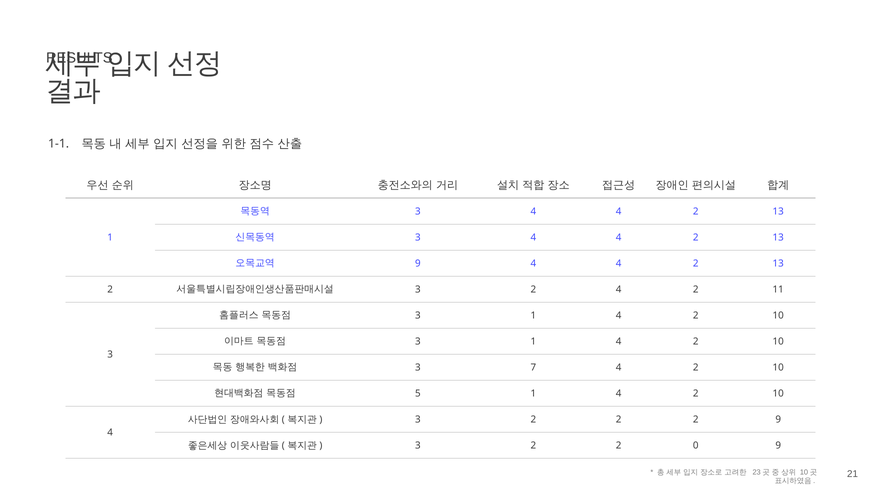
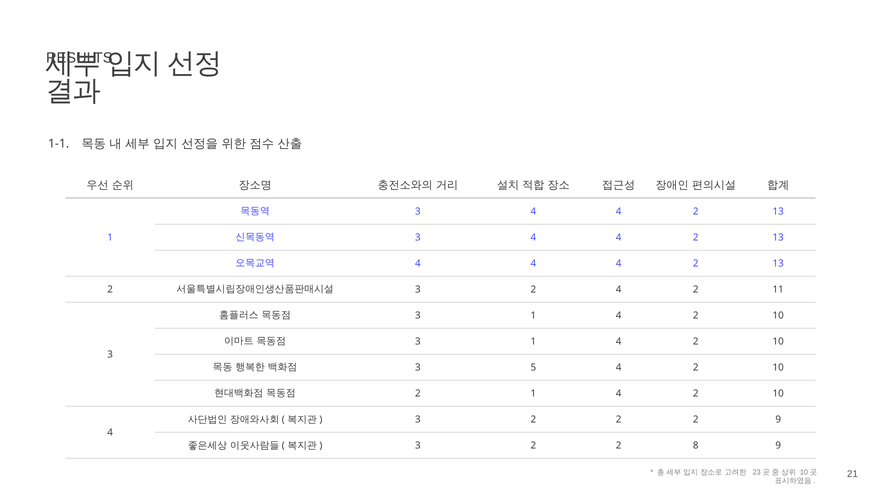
9: 9 -> 4 (418, 263)
7: 7 -> 5 (533, 367)
5: 5 -> 2 (418, 393)
0: 0 -> 8 (696, 445)
